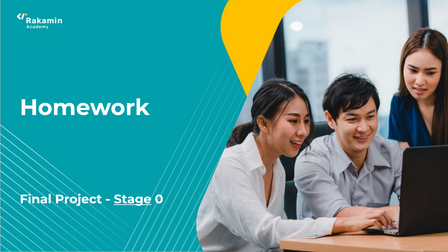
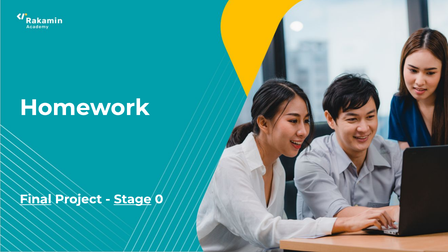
Final underline: none -> present (36, 199)
